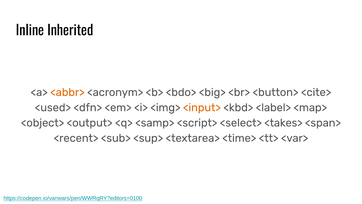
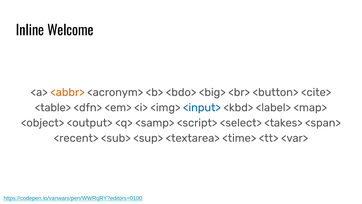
Inherited: Inherited -> Welcome (70, 31)
<used>: <used> -> <table> (53, 107)
<input> colour: orange -> blue (202, 107)
